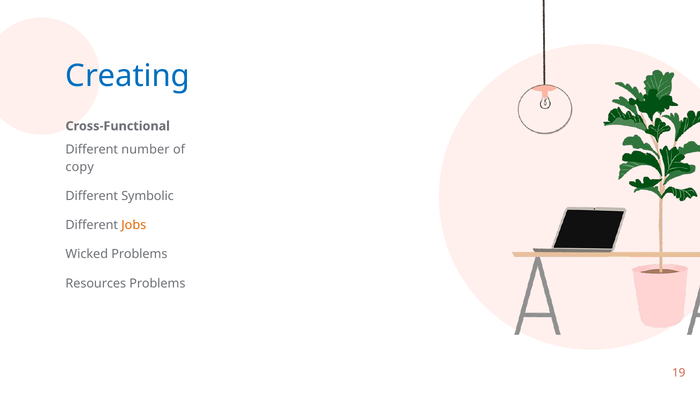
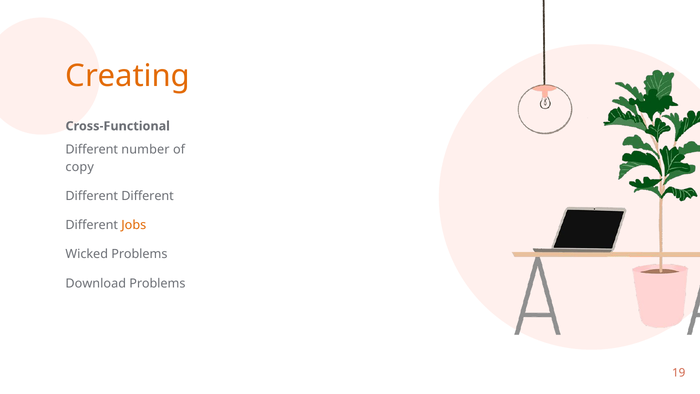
Creating colour: blue -> orange (128, 76)
Symbolic: Symbolic -> Different (148, 196)
Resources: Resources -> Download (96, 283)
